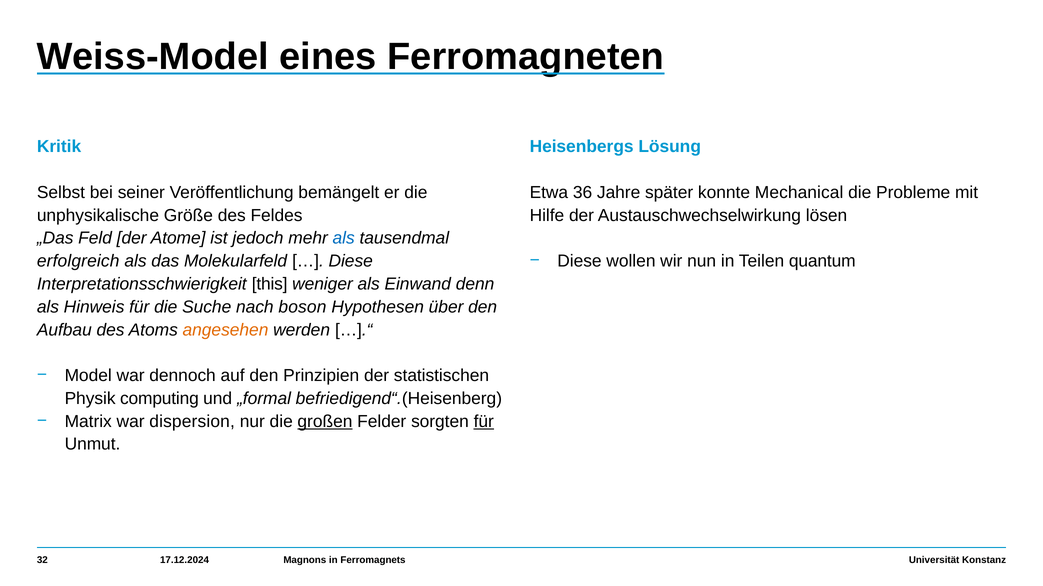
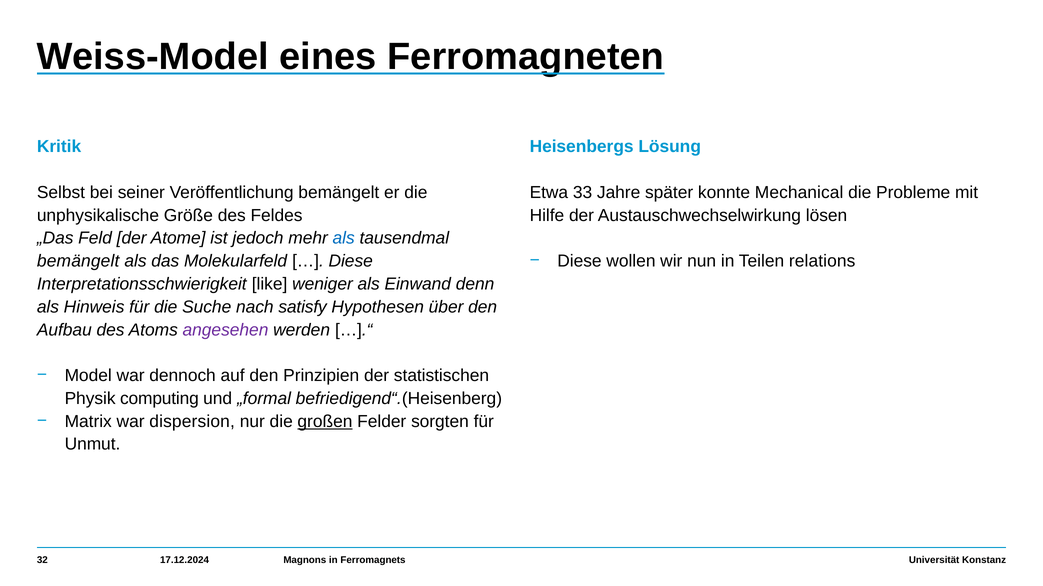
36: 36 -> 33 (583, 193)
quantum: quantum -> relations (822, 261)
erfolgreich: erfolgreich -> bemängelt (78, 261)
this: this -> like (270, 284)
boson: boson -> satisfy (303, 307)
angesehen colour: orange -> purple (225, 330)
für underline: present -> none (484, 422)
